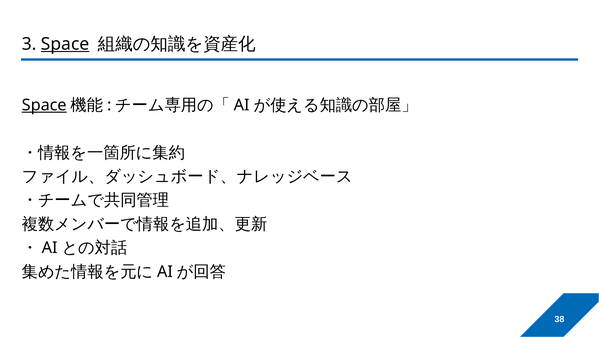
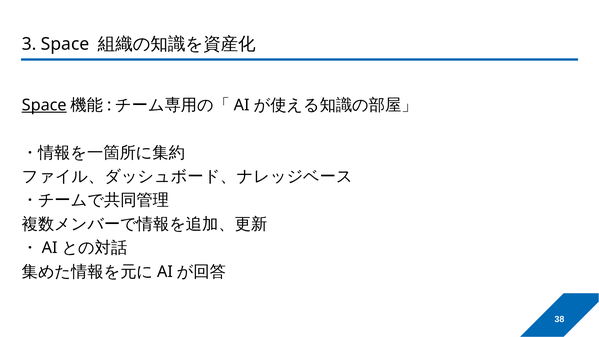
Space underline: present -> none (65, 44)
